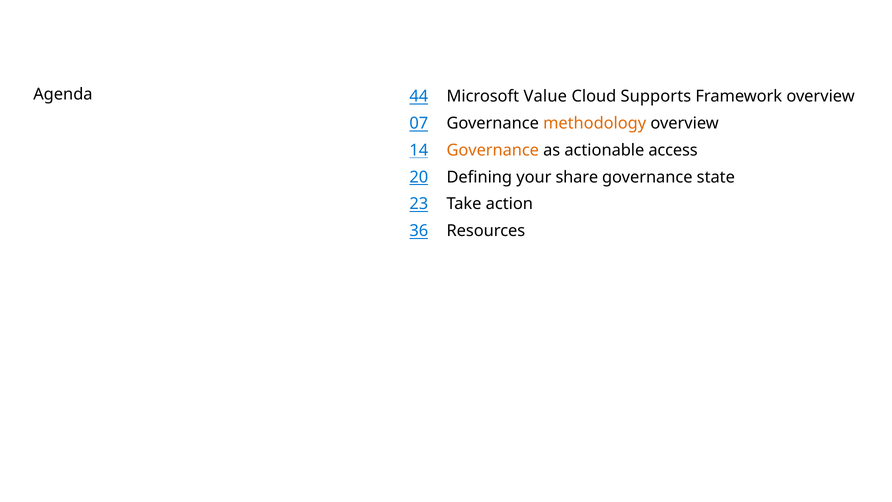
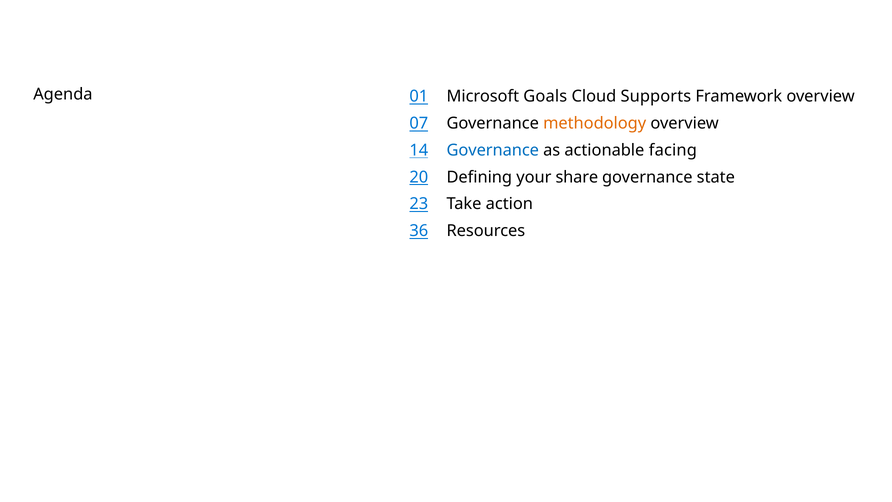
44: 44 -> 01 (419, 96)
Value: Value -> Goals (545, 96)
Governance colour: orange -> blue (493, 150)
access: access -> facing (673, 150)
